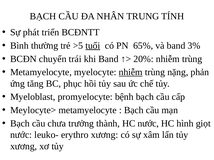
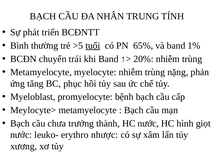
3%: 3% -> 1% (194, 46)
nhiễm underline: present -> none (131, 72)
erythro xương: xương -> nhược (105, 135)
